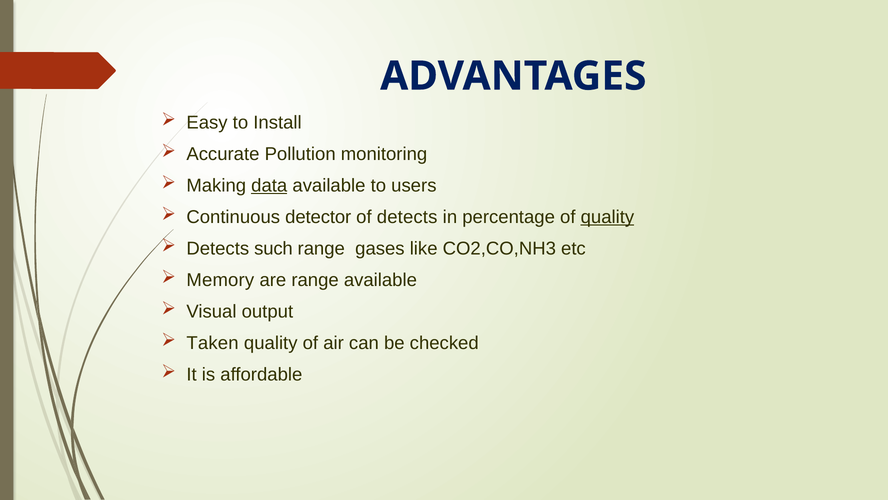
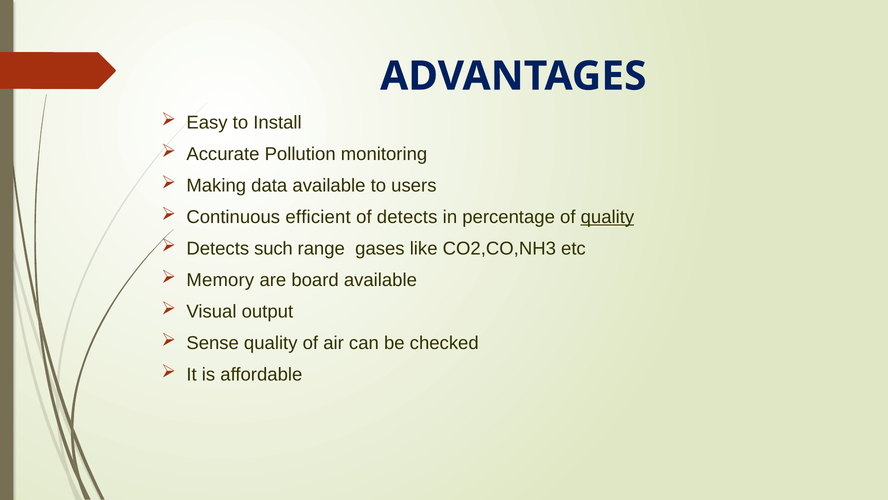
data underline: present -> none (269, 185)
detector: detector -> efficient (318, 217)
are range: range -> board (315, 280)
Taken: Taken -> Sense (213, 343)
